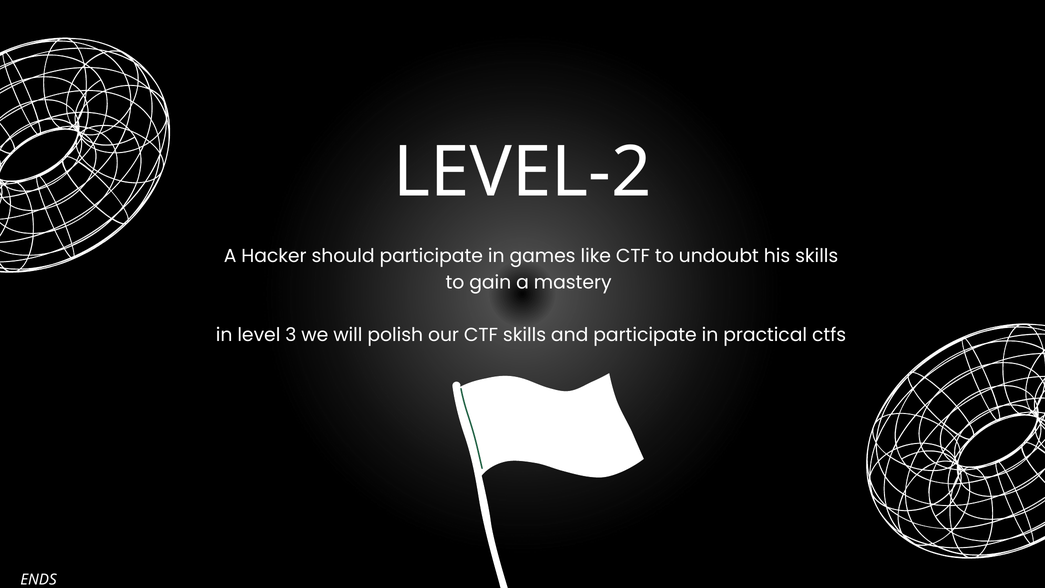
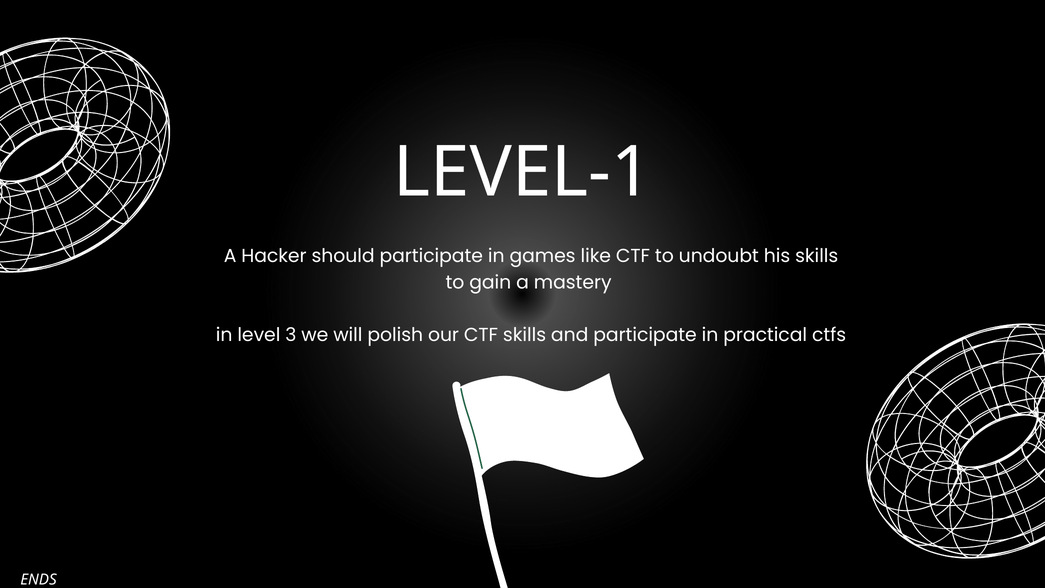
LEVEL-2: LEVEL-2 -> LEVEL-1 (522, 173)
